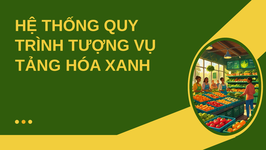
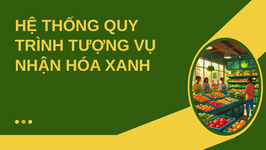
TẢNG: TẢNG -> NHẬN (38, 65)
